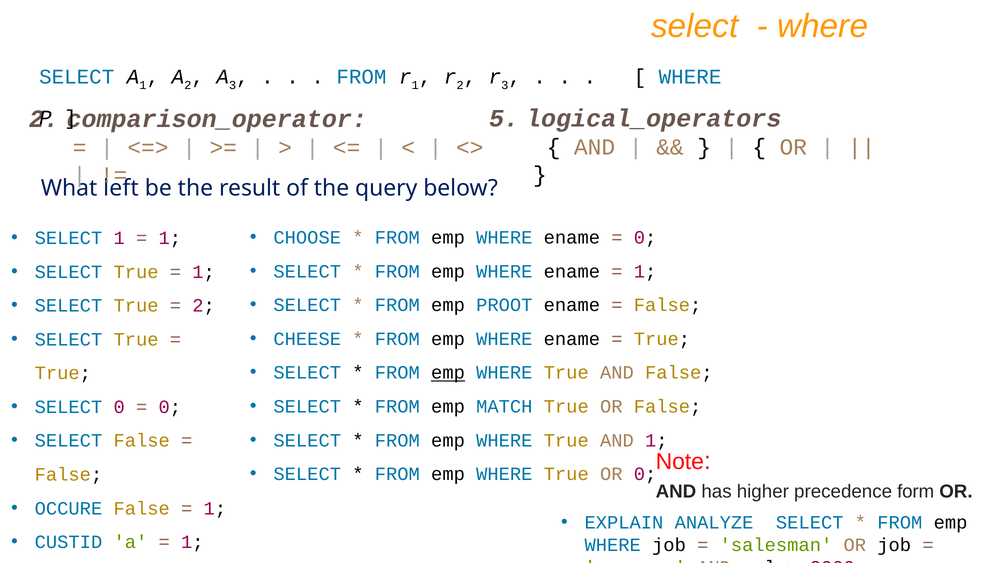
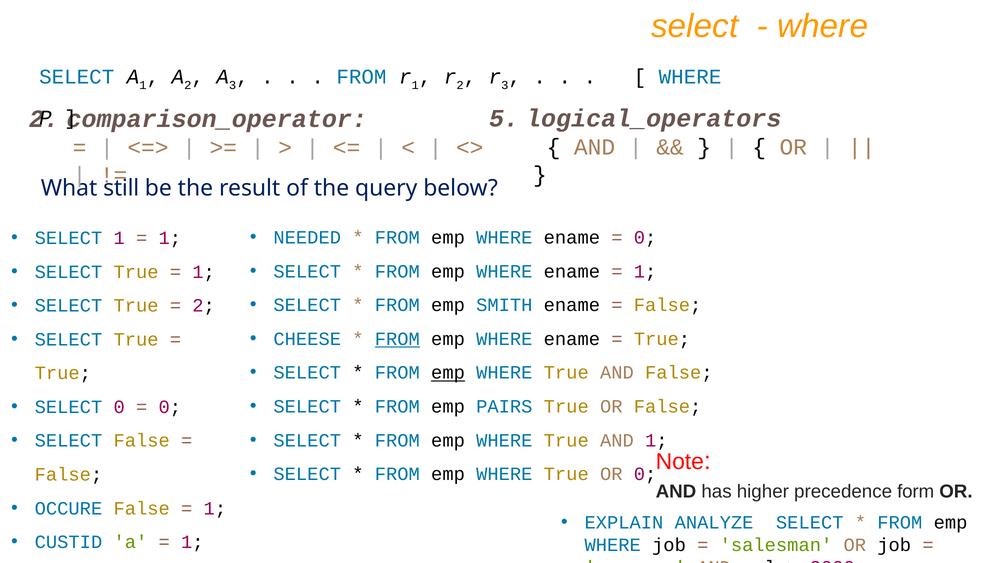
left: left -> still (121, 188)
CHOOSE: CHOOSE -> NEEDED (307, 238)
PROOT: PROOT -> SMITH (504, 305)
FROM underline: none -> present (397, 339)
MATCH: MATCH -> PAIRS (504, 407)
